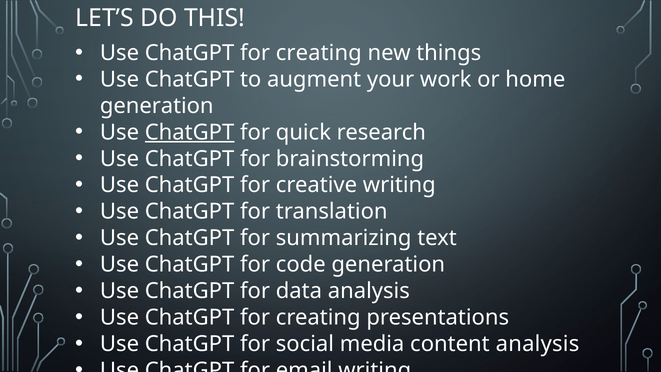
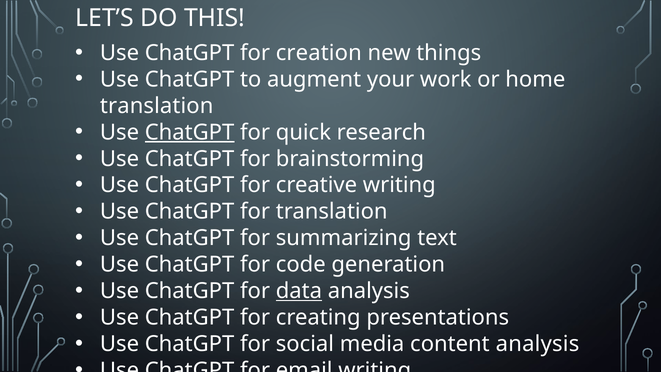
creating: creating -> creation (319, 53)
generation: generation -> translation (157, 106)
data underline: none -> present (299, 291)
